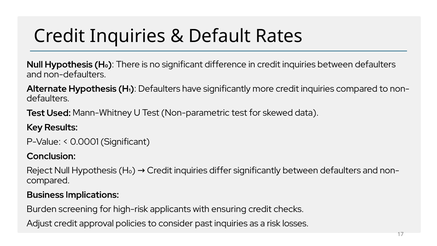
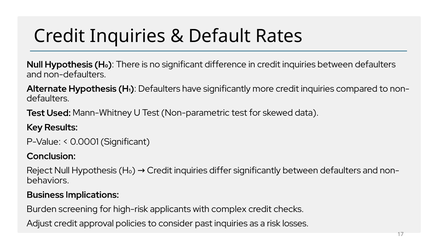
compared: compared -> behaviors (48, 180)
ensuring: ensuring -> complex (229, 209)
